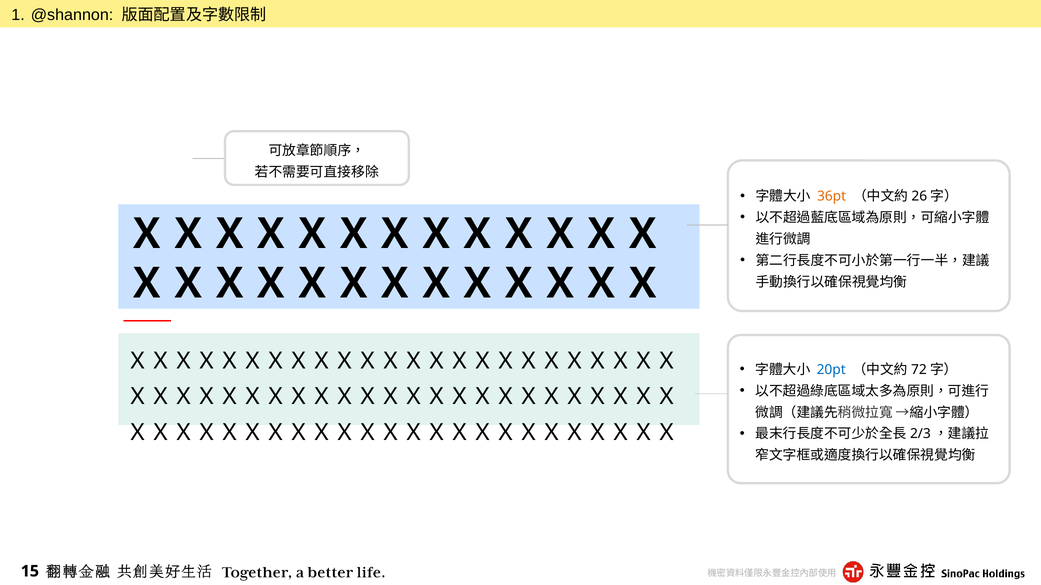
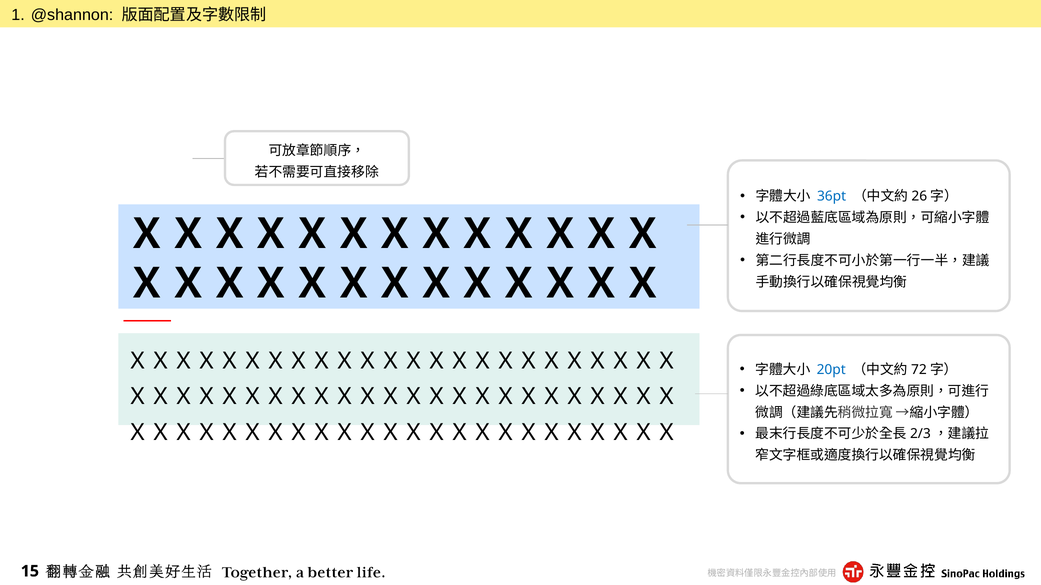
36pt colour: orange -> blue (832, 196)
